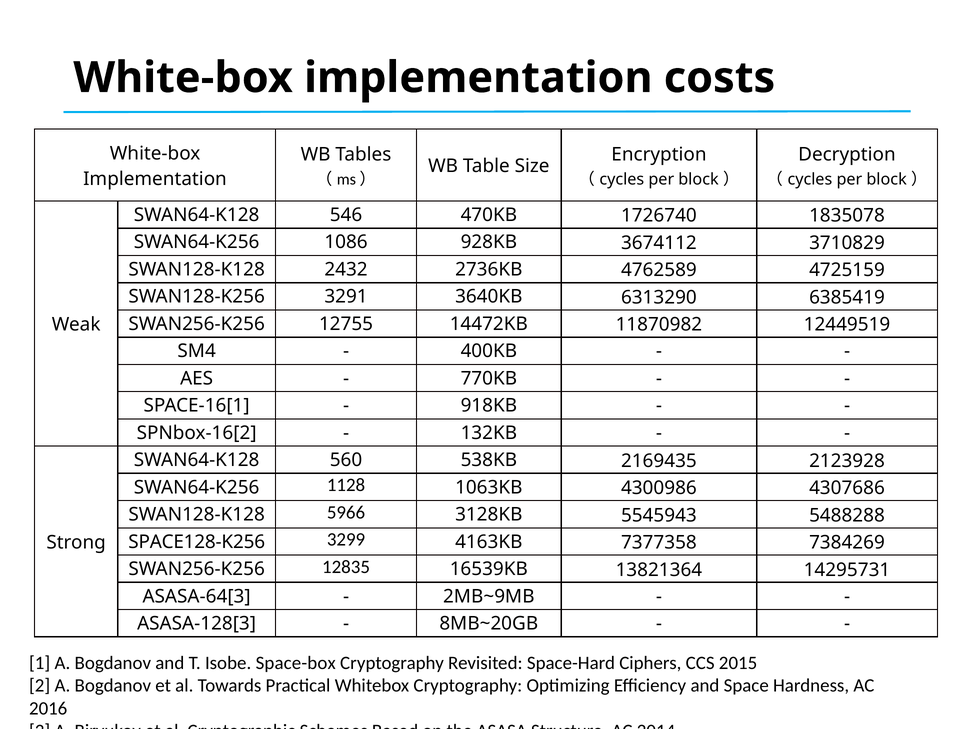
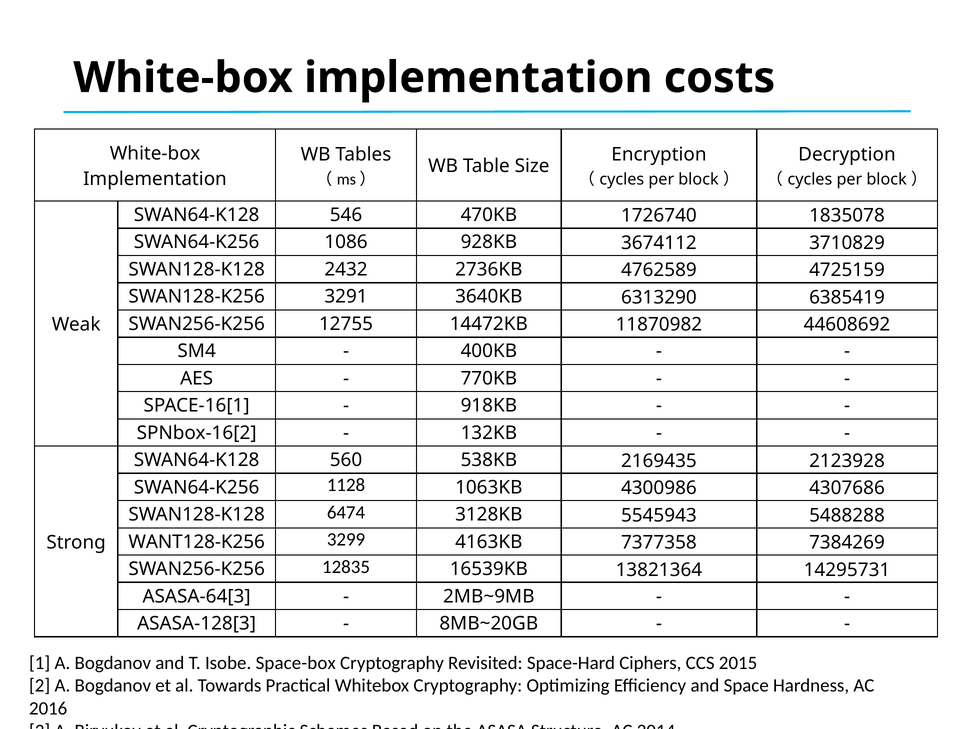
12449519: 12449519 -> 44608692 (847, 325)
5966: 5966 -> 6474 (346, 512)
SPACE128-K256: SPACE128-K256 -> WANT128-K256 (197, 542)
